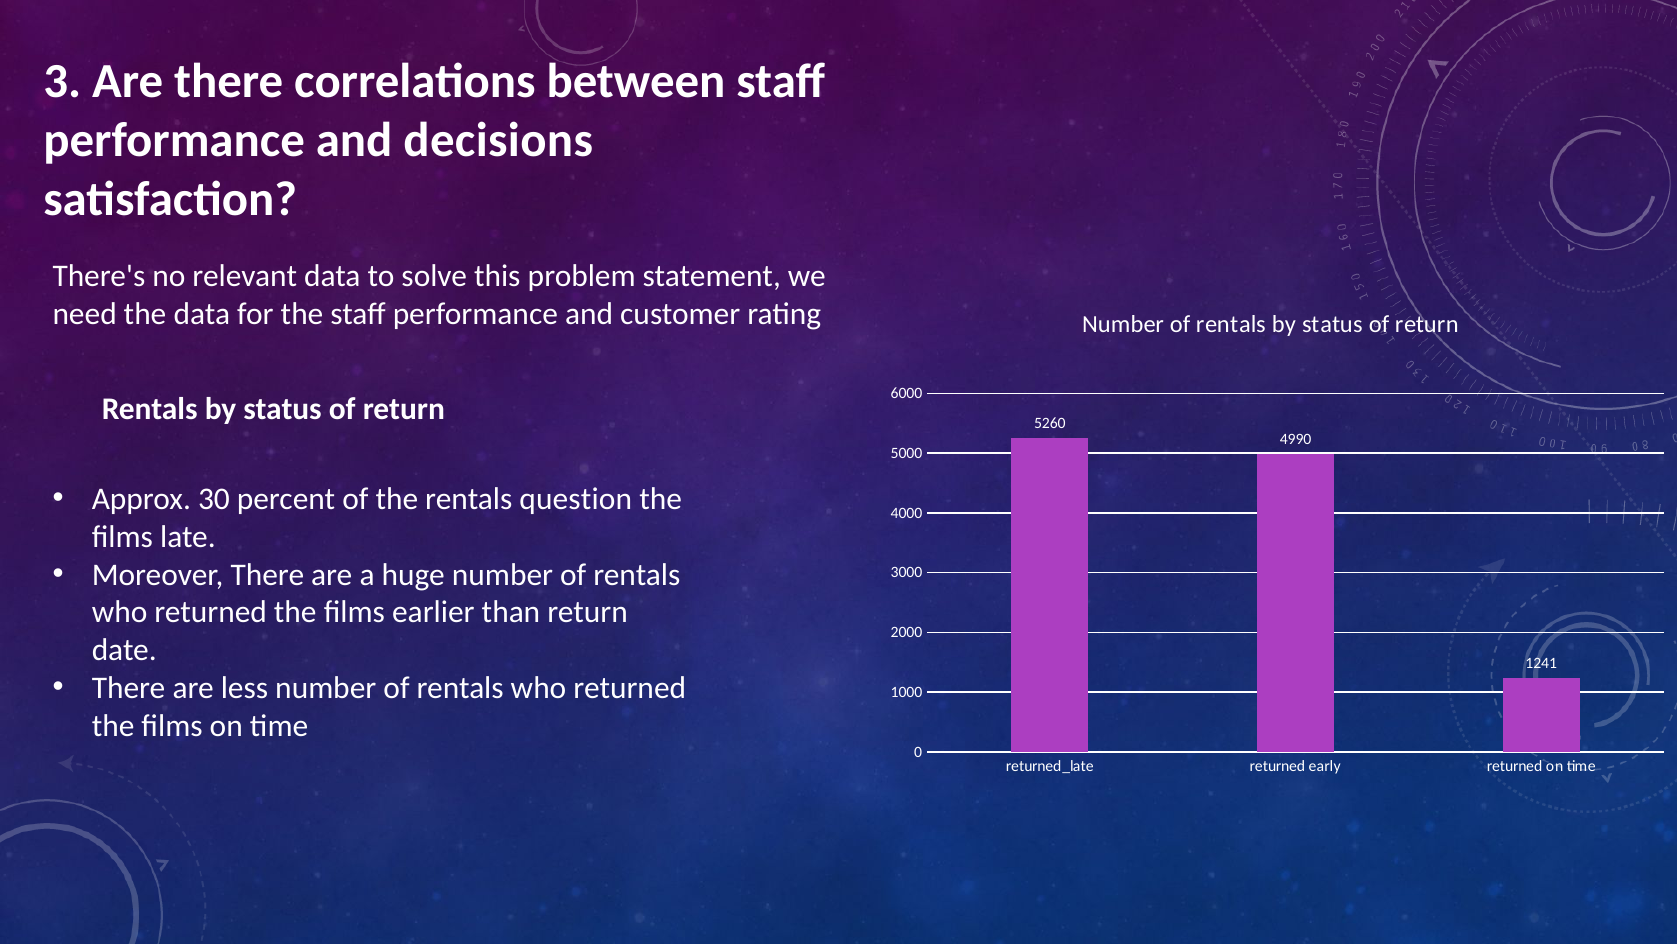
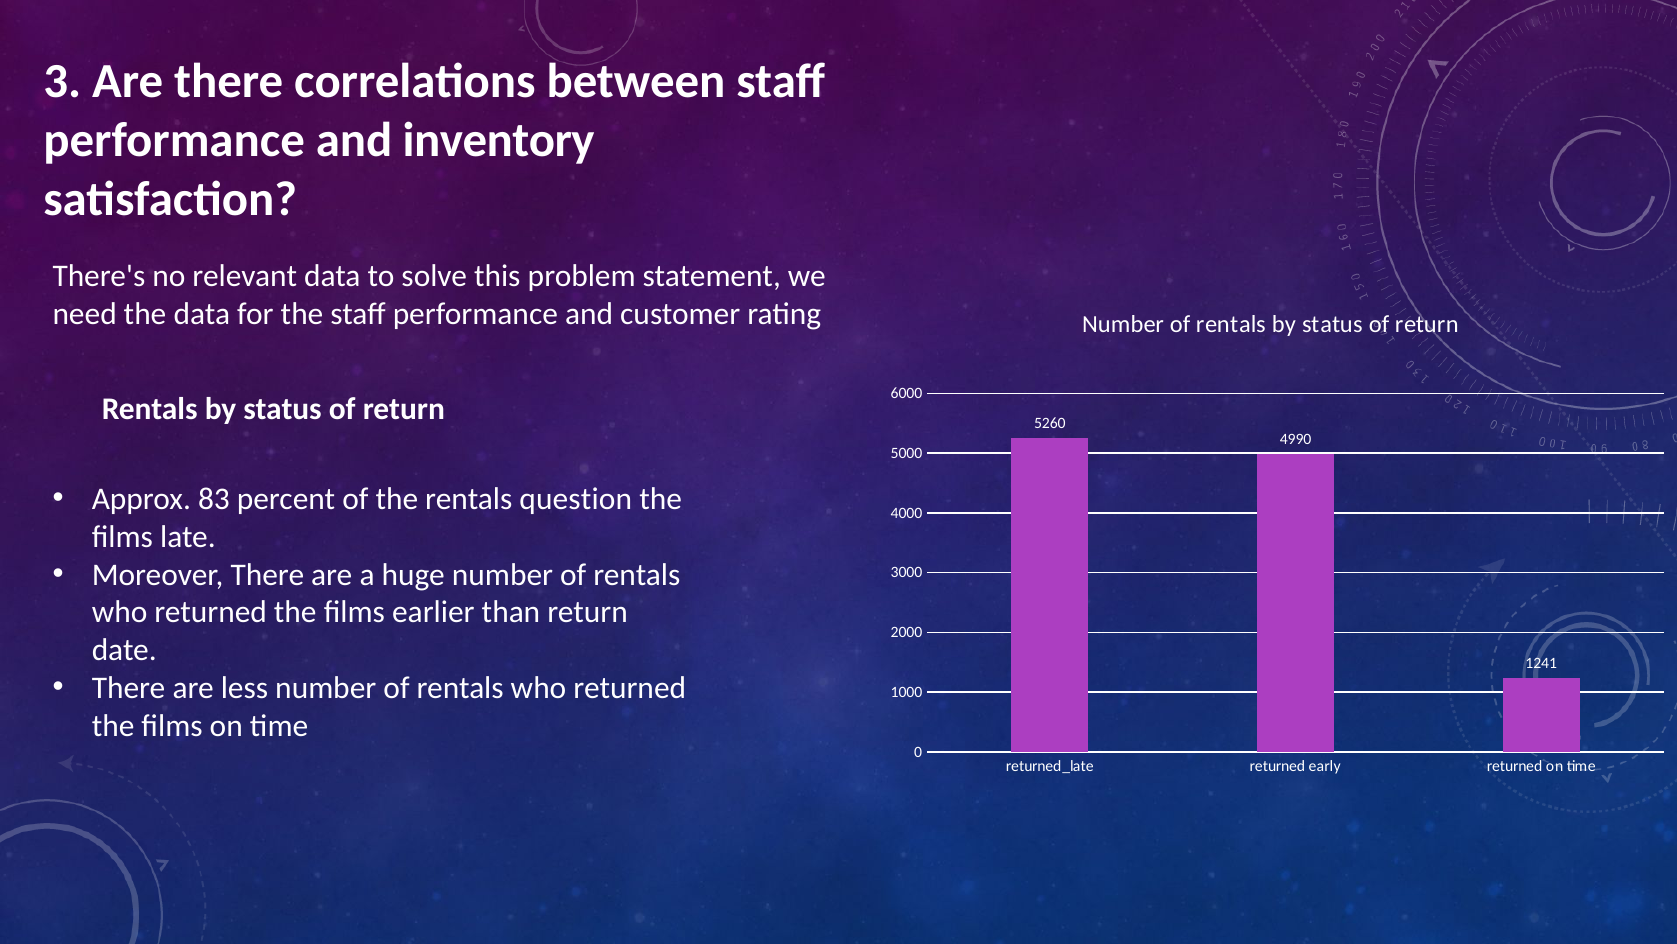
decisions: decisions -> inventory (499, 140)
30: 30 -> 83 (214, 499)
